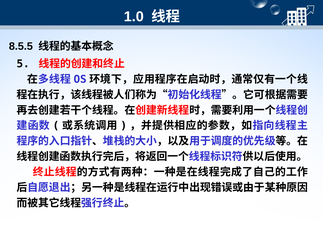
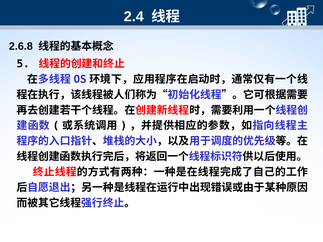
1.0: 1.0 -> 2.4 (134, 17)
8.5.5: 8.5.5 -> 2.6.8 (21, 46)
